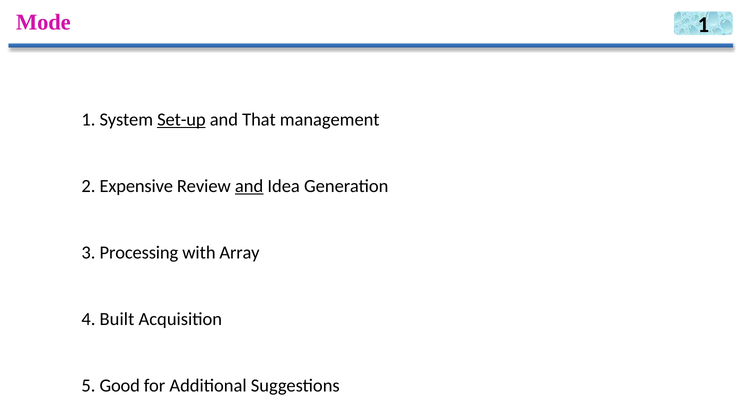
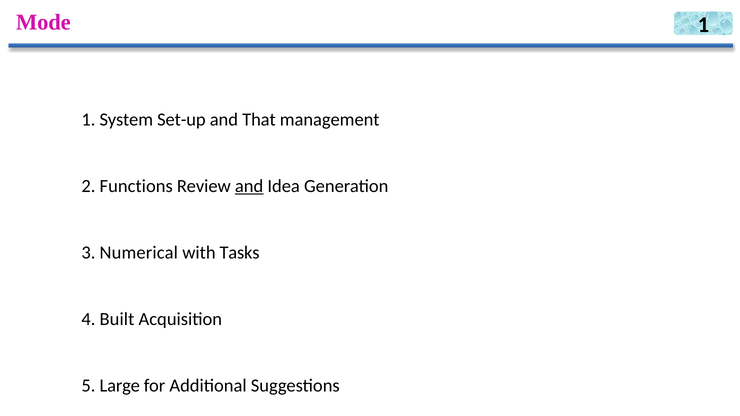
Set-up underline: present -> none (181, 120)
Expensive: Expensive -> Functions (136, 186)
Processing: Processing -> Numerical (139, 253)
Array: Array -> Tasks (240, 253)
Good: Good -> Large (120, 386)
